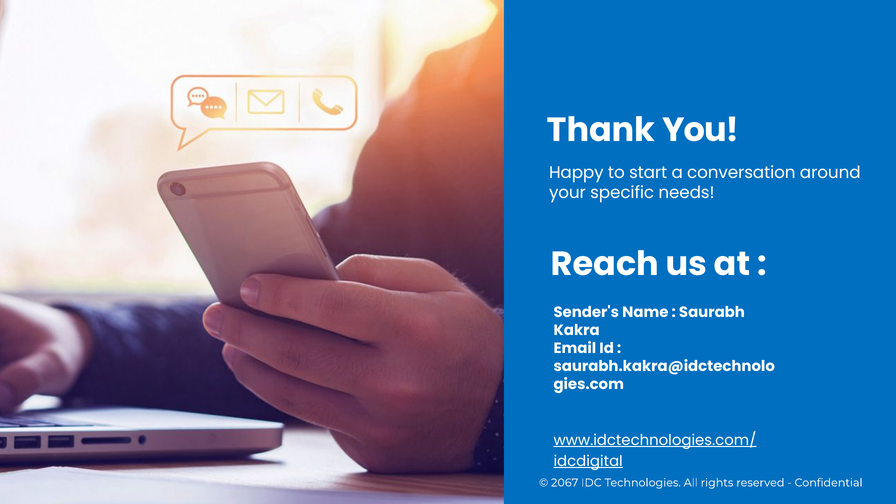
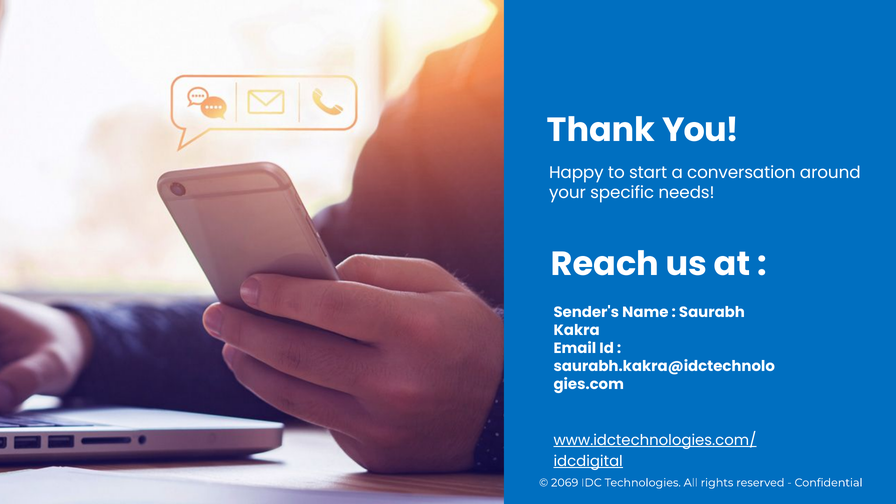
2067: 2067 -> 2069 (565, 483)
